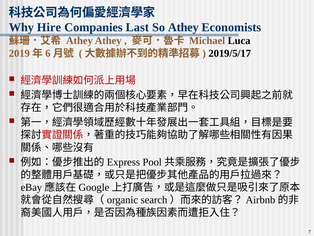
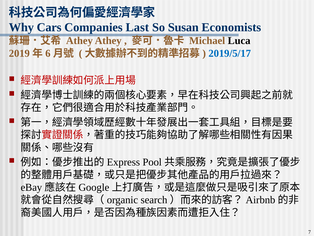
Hire: Hire -> Cars (49, 27)
So Athey: Athey -> Susan (183, 27)
2019/5/17 colour: black -> blue (230, 53)
